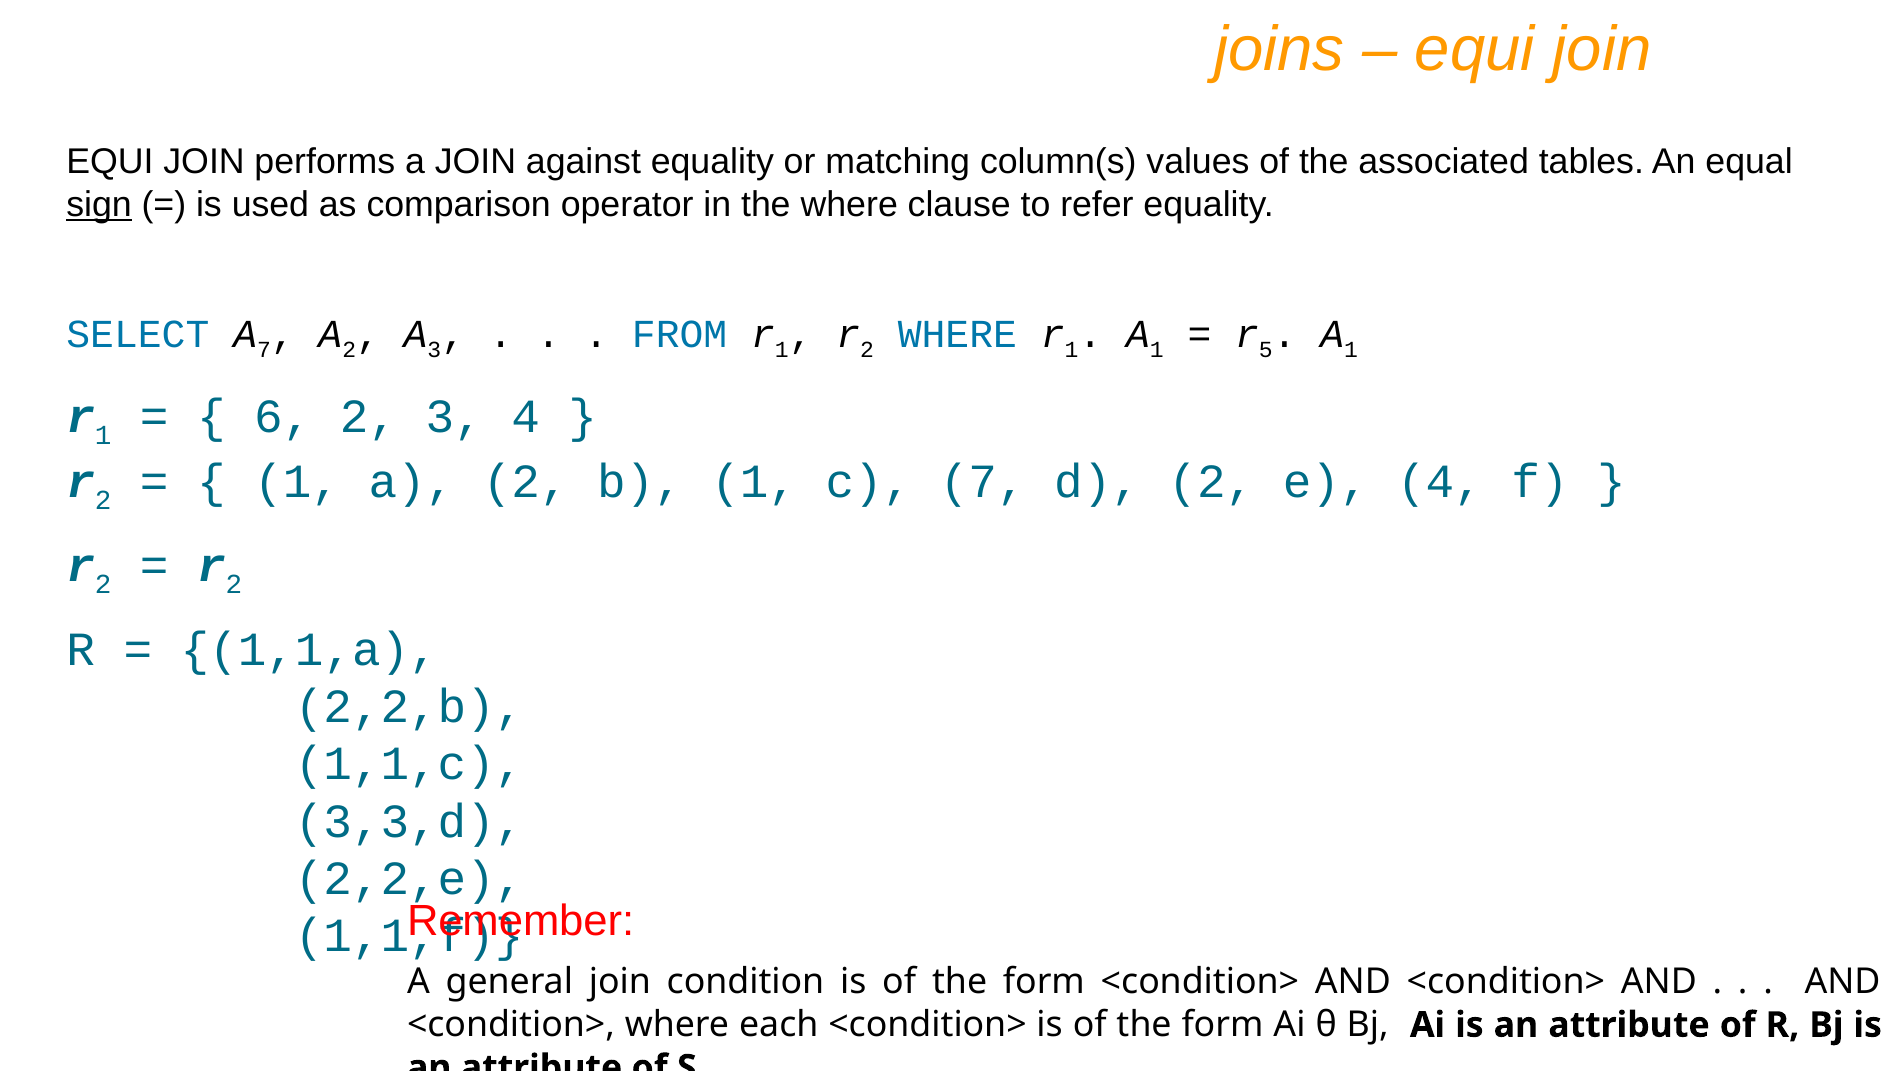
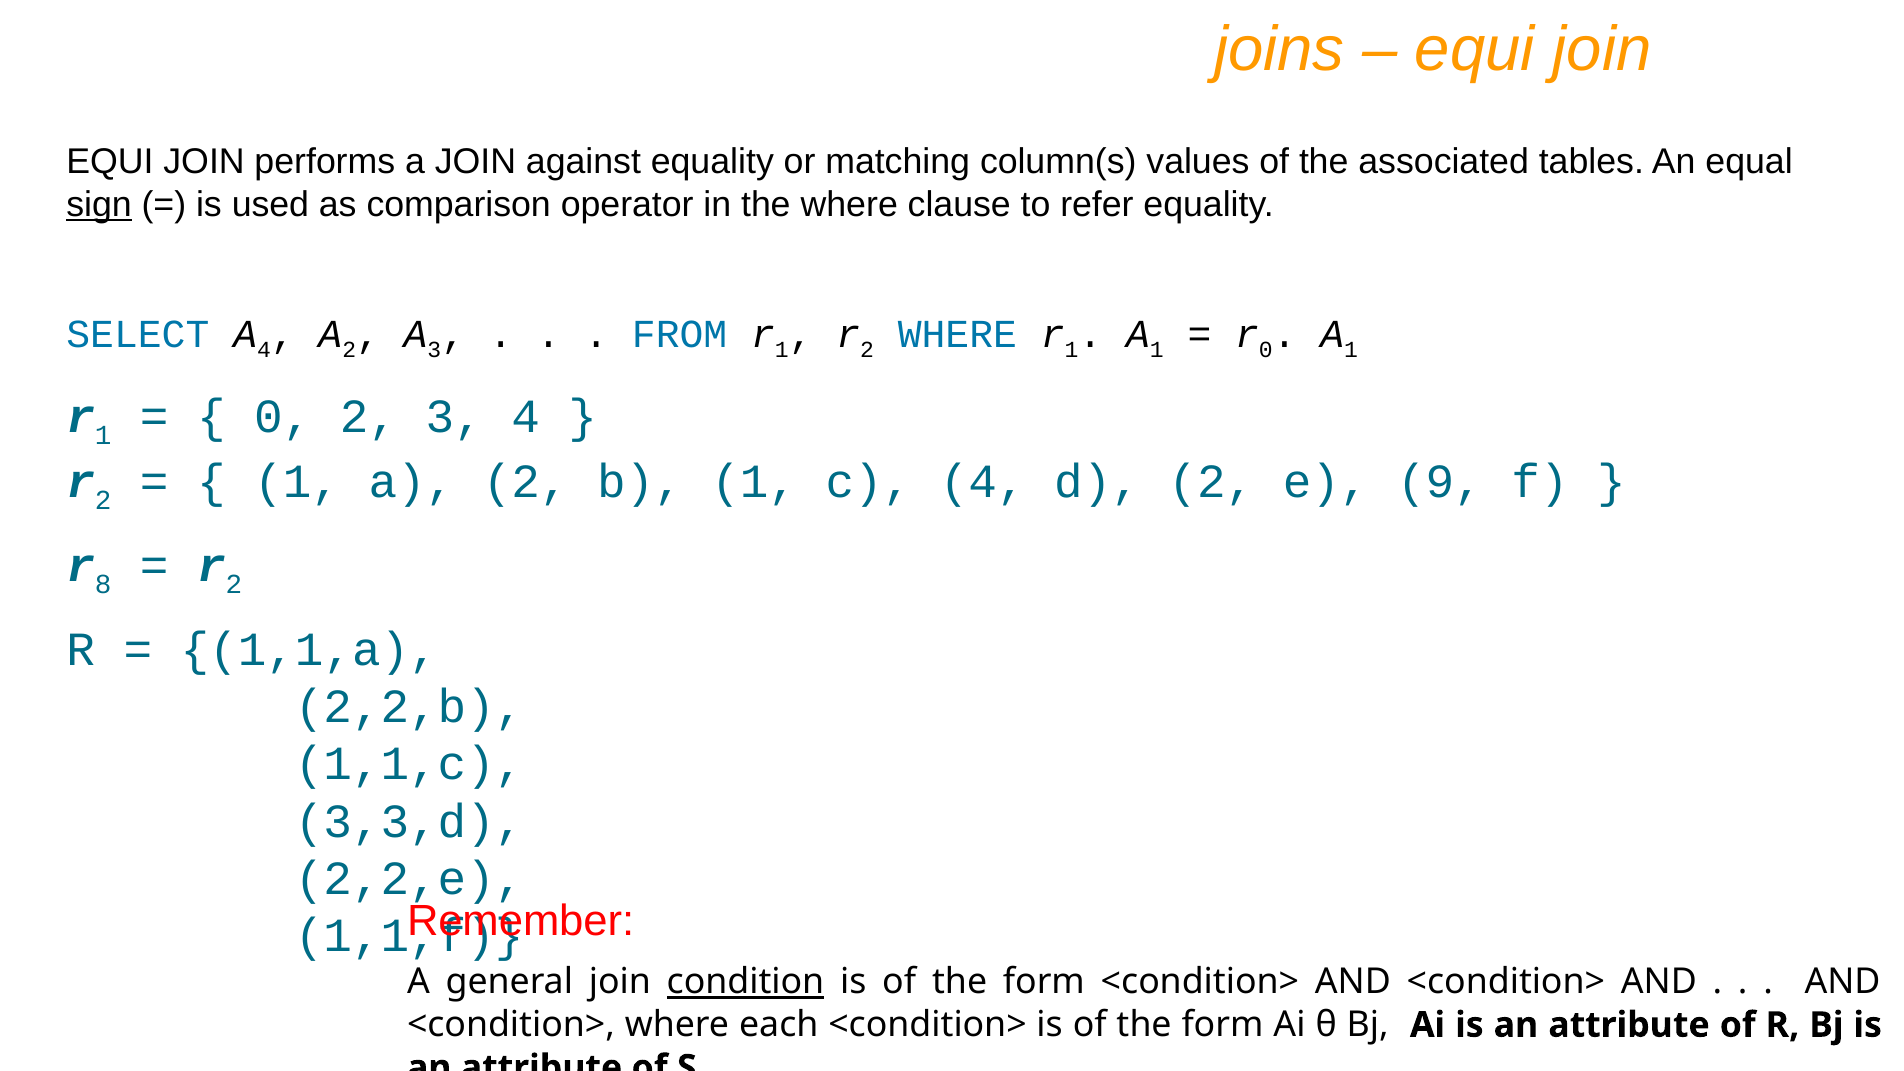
A 7: 7 -> 4 (264, 349)
r 5: 5 -> 0 (1266, 349)
6: 6 -> 0 (283, 417)
c 7: 7 -> 4 (983, 482)
e 4: 4 -> 9 (1440, 482)
2: 2 -> 8 (103, 584)
condition underline: none -> present (745, 982)
